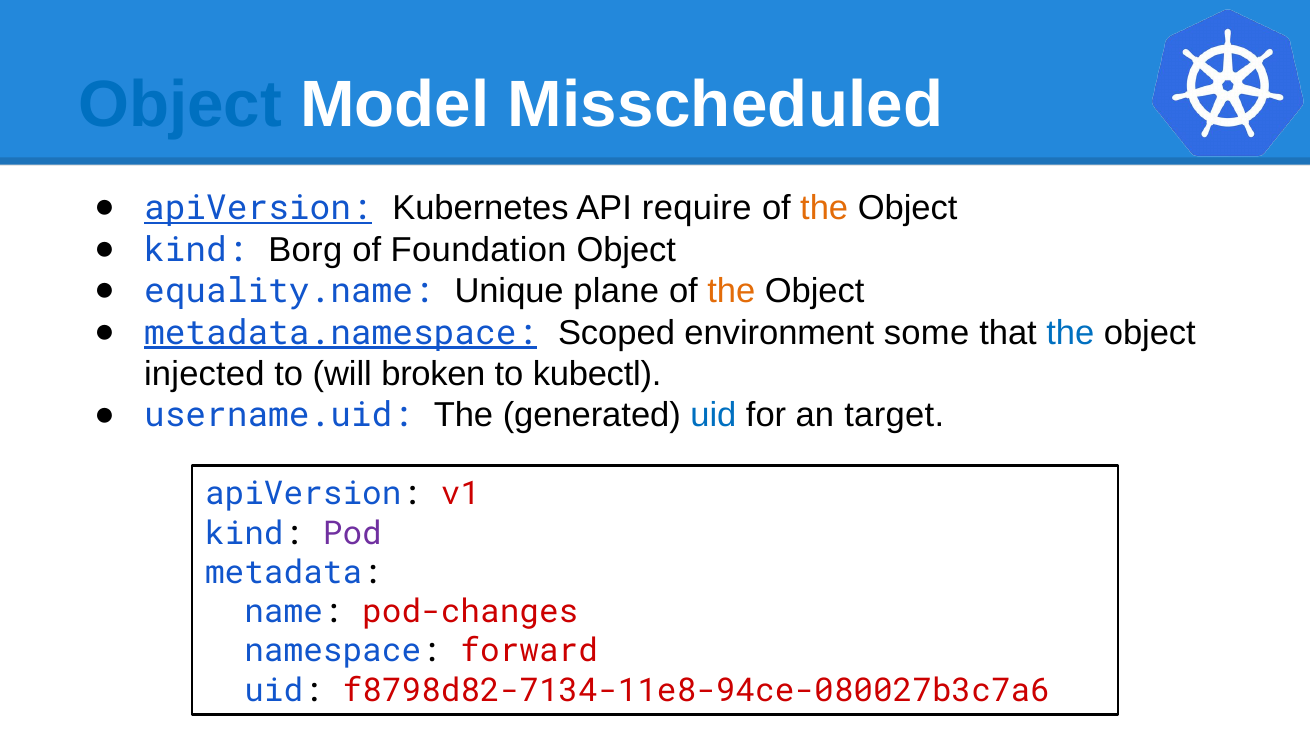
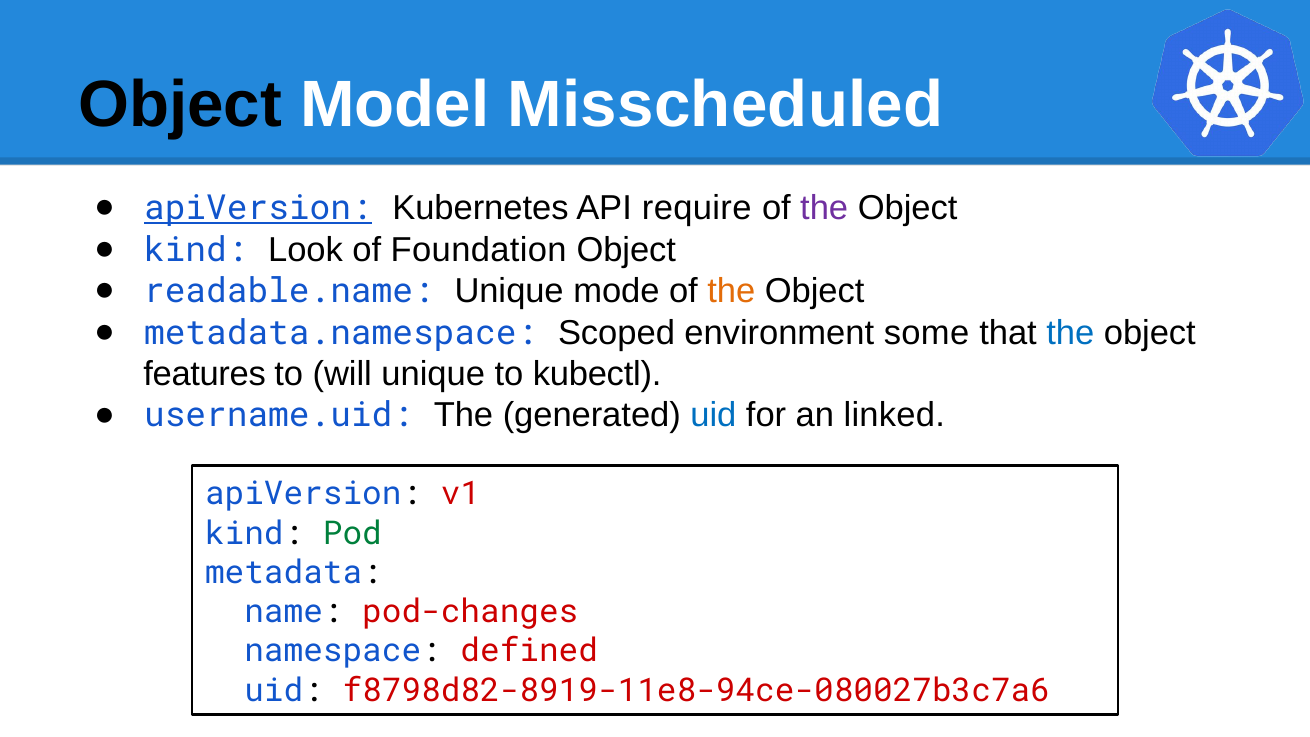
Object colour: blue -> black (180, 104)
the colour: orange -> purple (824, 208)
Borg: Borg -> Look (305, 250)
equality.name: equality.name -> readable.name (289, 291)
plane: plane -> mode (616, 291)
metadata.namespace underline: present -> none (341, 333)
injected: injected -> features (205, 374)
will broken: broken -> unique (433, 374)
target: target -> linked (894, 416)
Pod colour: purple -> green (352, 533)
forward: forward -> defined (529, 651)
f8798d82-7134-11e8-94ce-080027b3c7a6: f8798d82-7134-11e8-94ce-080027b3c7a6 -> f8798d82-8919-11e8-94ce-080027b3c7a6 (696, 690)
